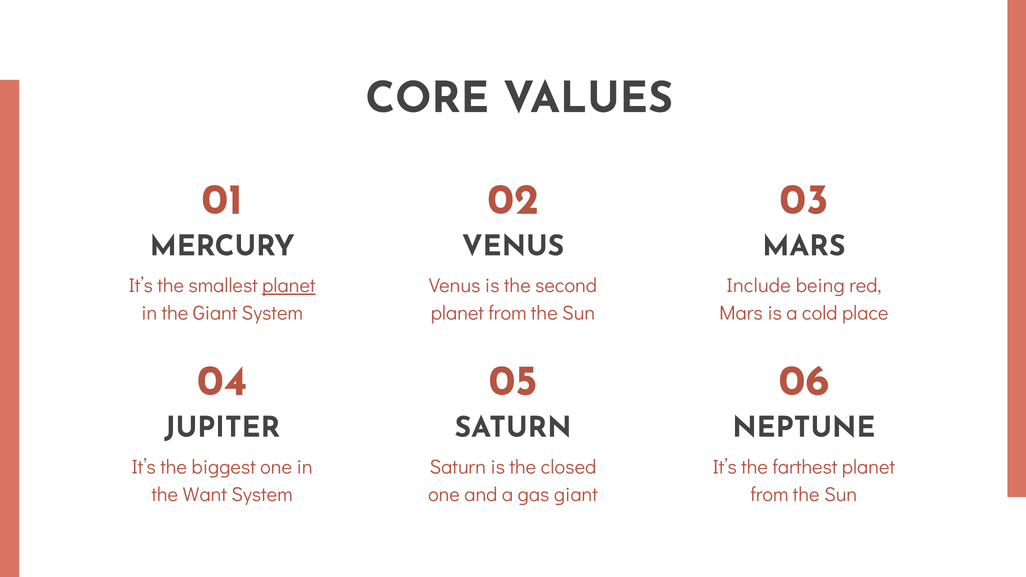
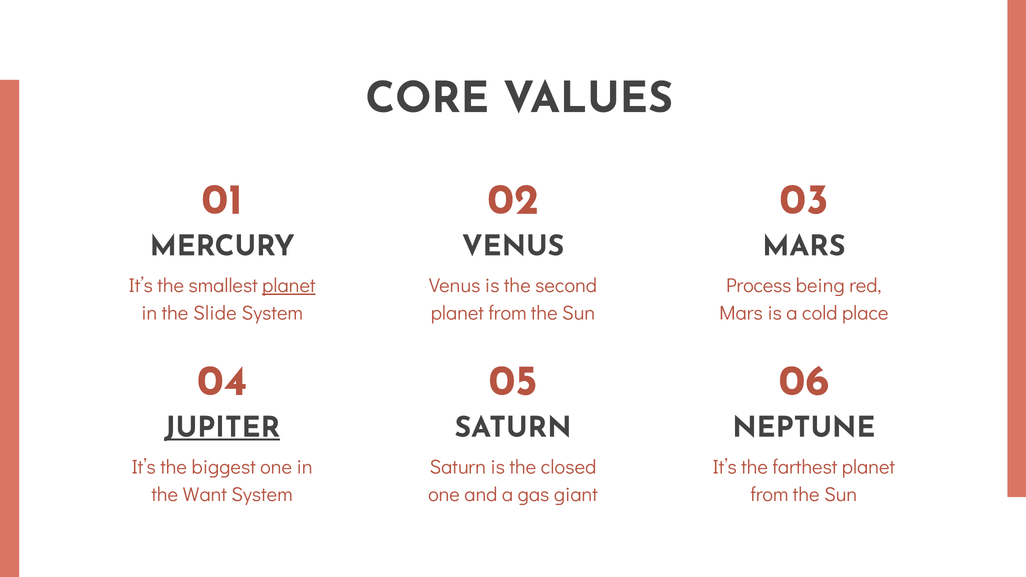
Include: Include -> Process (759, 286)
the Giant: Giant -> Slide (215, 313)
JUPITER underline: none -> present (222, 427)
